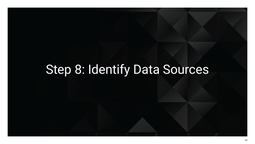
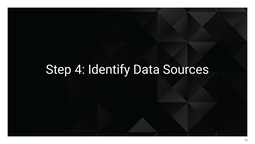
8: 8 -> 4 (80, 69)
